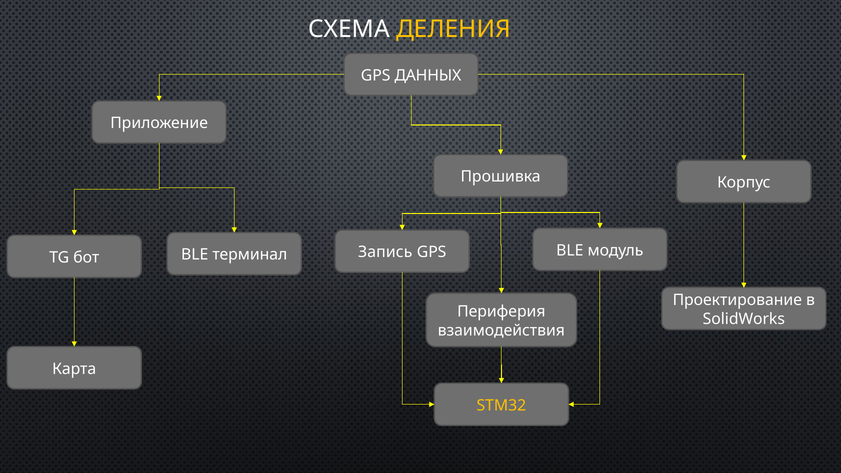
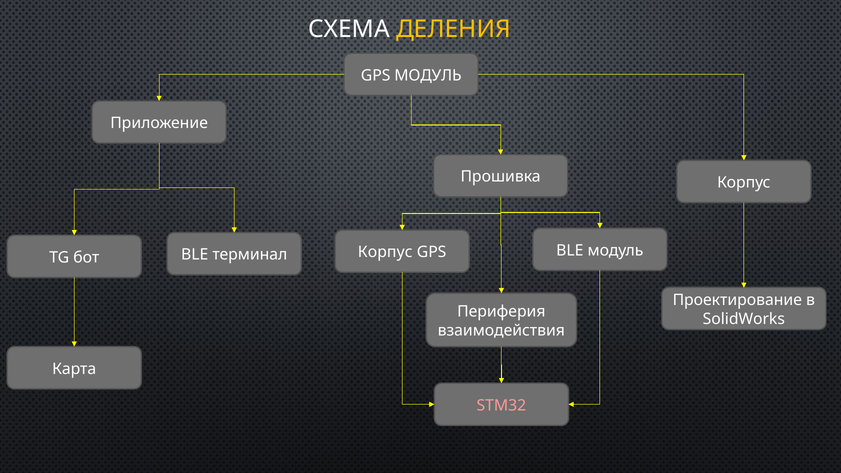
GPS ДАННЫХ: ДАННЫХ -> МОДУЛЬ (428, 75)
терминал Запись: Запись -> Корпус (385, 252)
STM32 colour: yellow -> pink (501, 405)
